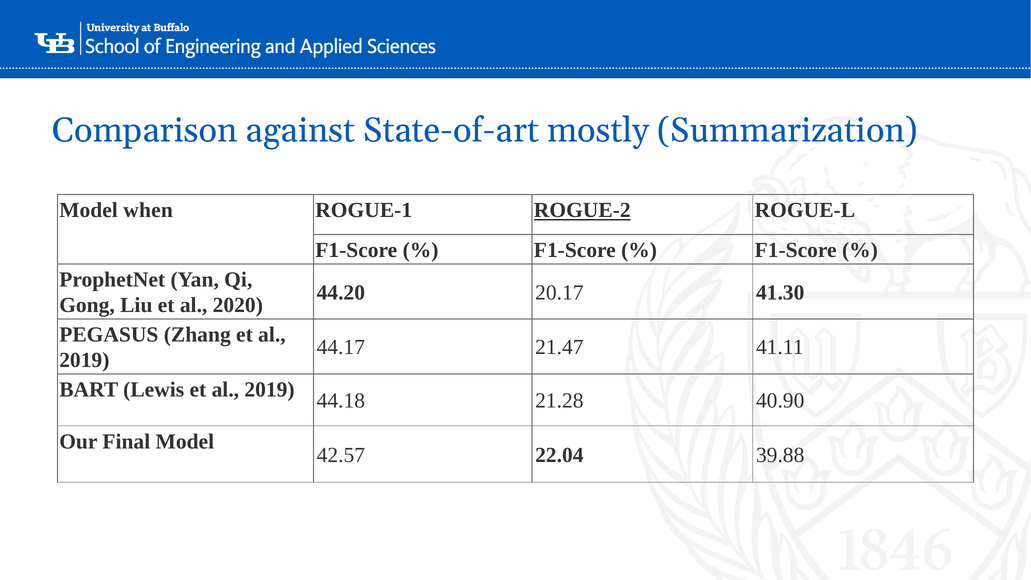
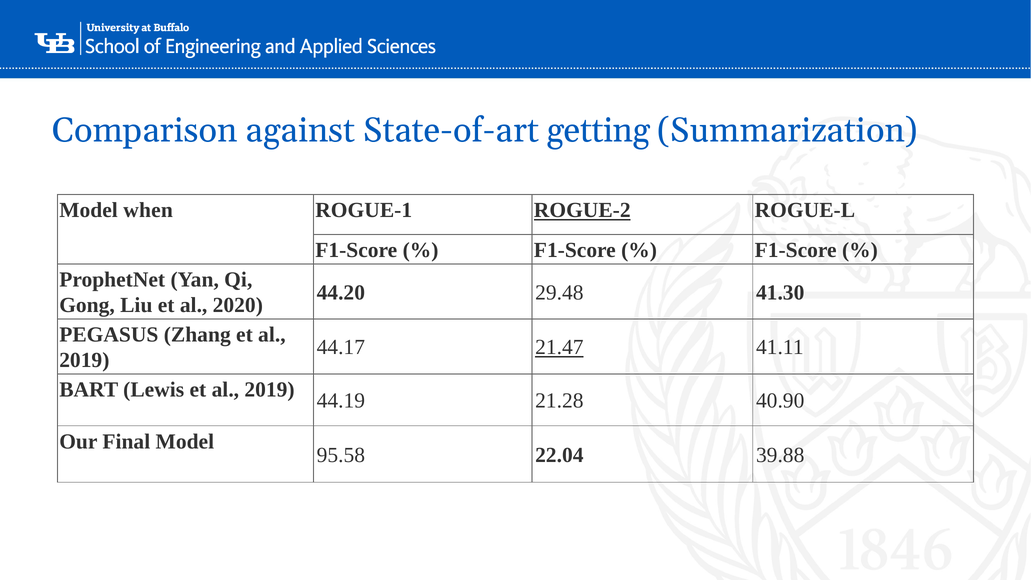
mostly: mostly -> getting (598, 131)
20.17: 20.17 -> 29.48 (559, 292)
21.47 underline: none -> present (559, 347)
44.18: 44.18 -> 44.19 (341, 401)
42.57: 42.57 -> 95.58 (341, 455)
